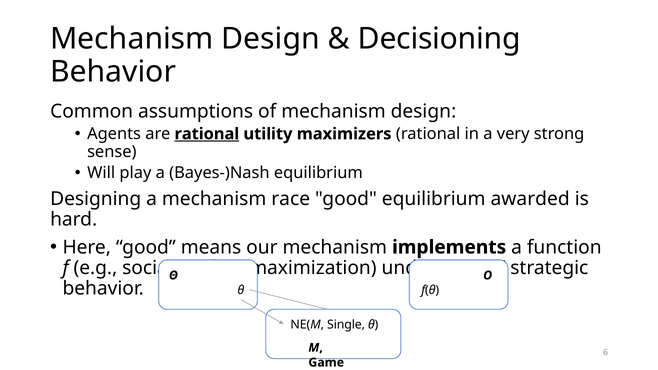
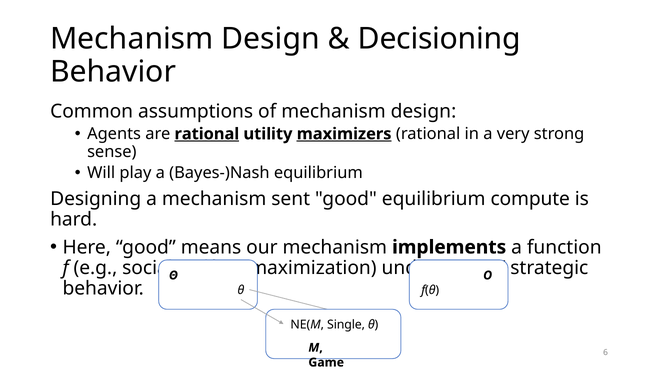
maximizers underline: none -> present (344, 134)
race: race -> sent (291, 199)
awarded: awarded -> compute (530, 199)
